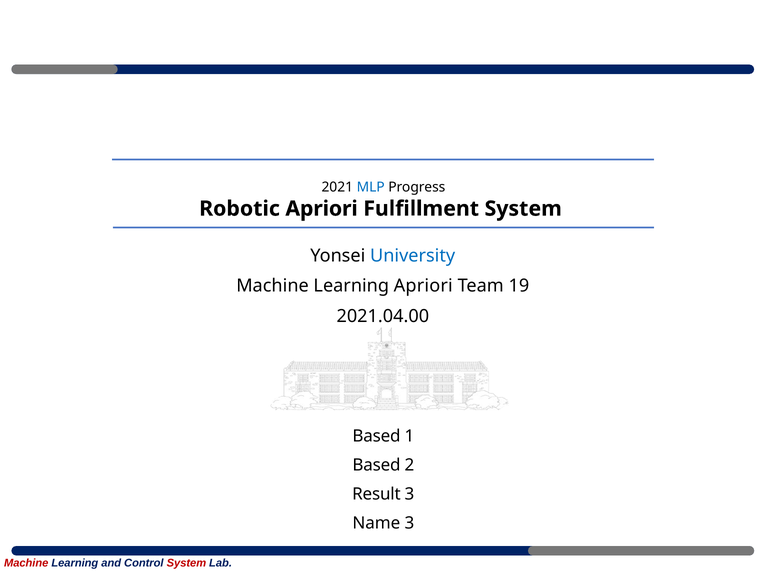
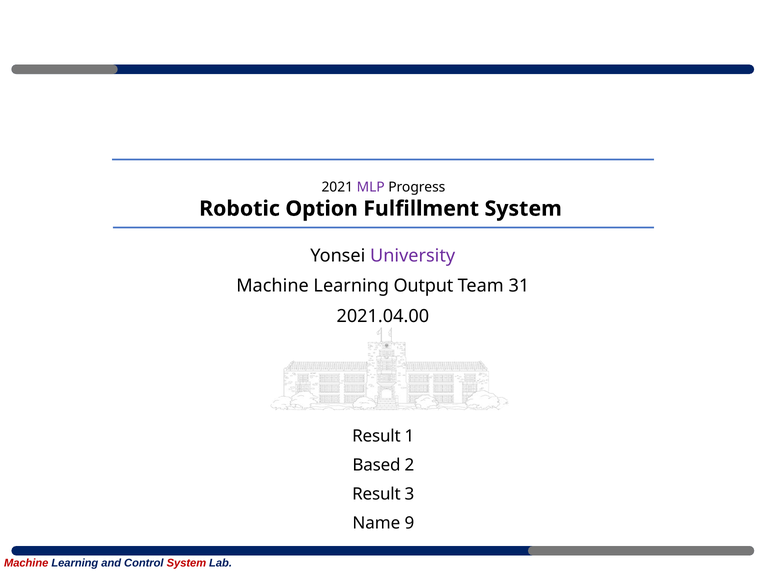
MLP colour: blue -> purple (371, 187)
Robotic Apriori: Apriori -> Option (322, 209)
University colour: blue -> purple (413, 256)
Learning Apriori: Apriori -> Output (423, 286)
19: 19 -> 31 (519, 286)
Based: Based -> Result (376, 437)
Name 3: 3 -> 9 (409, 524)
